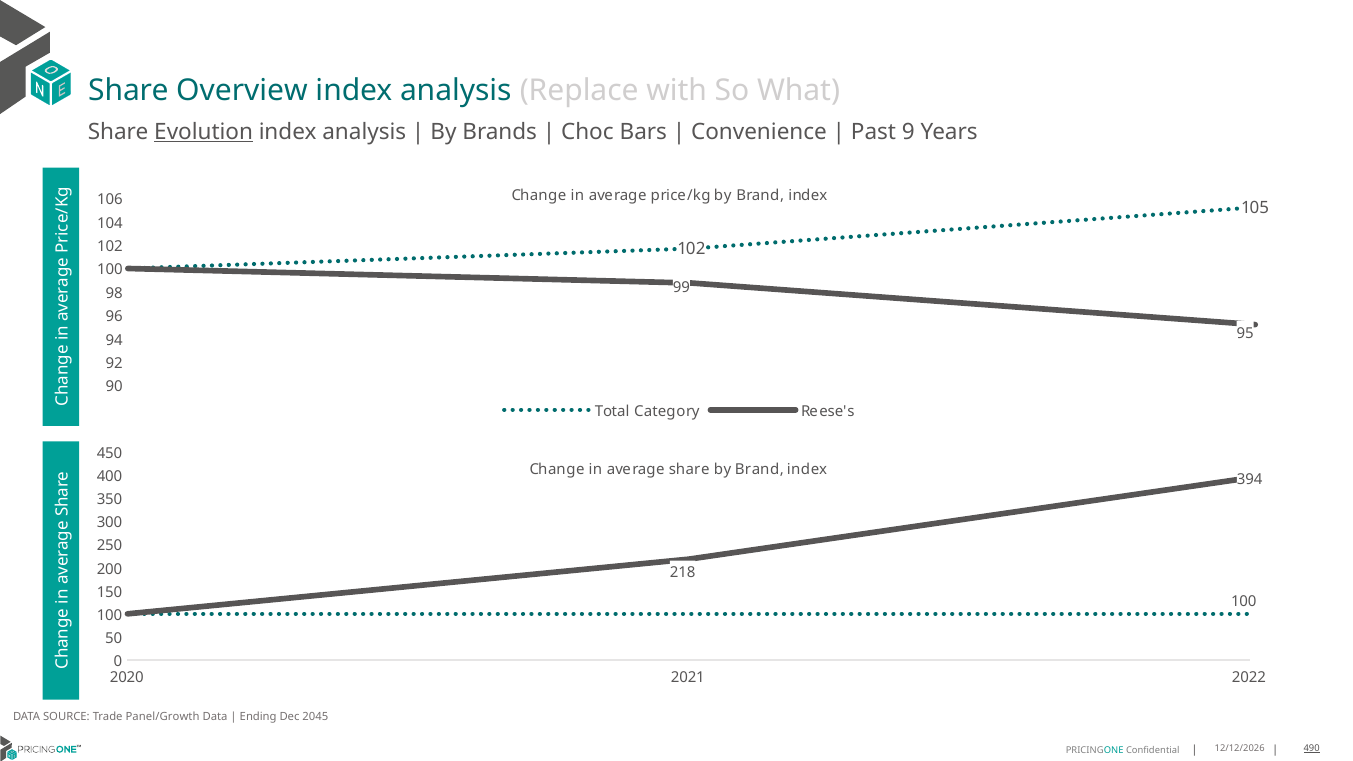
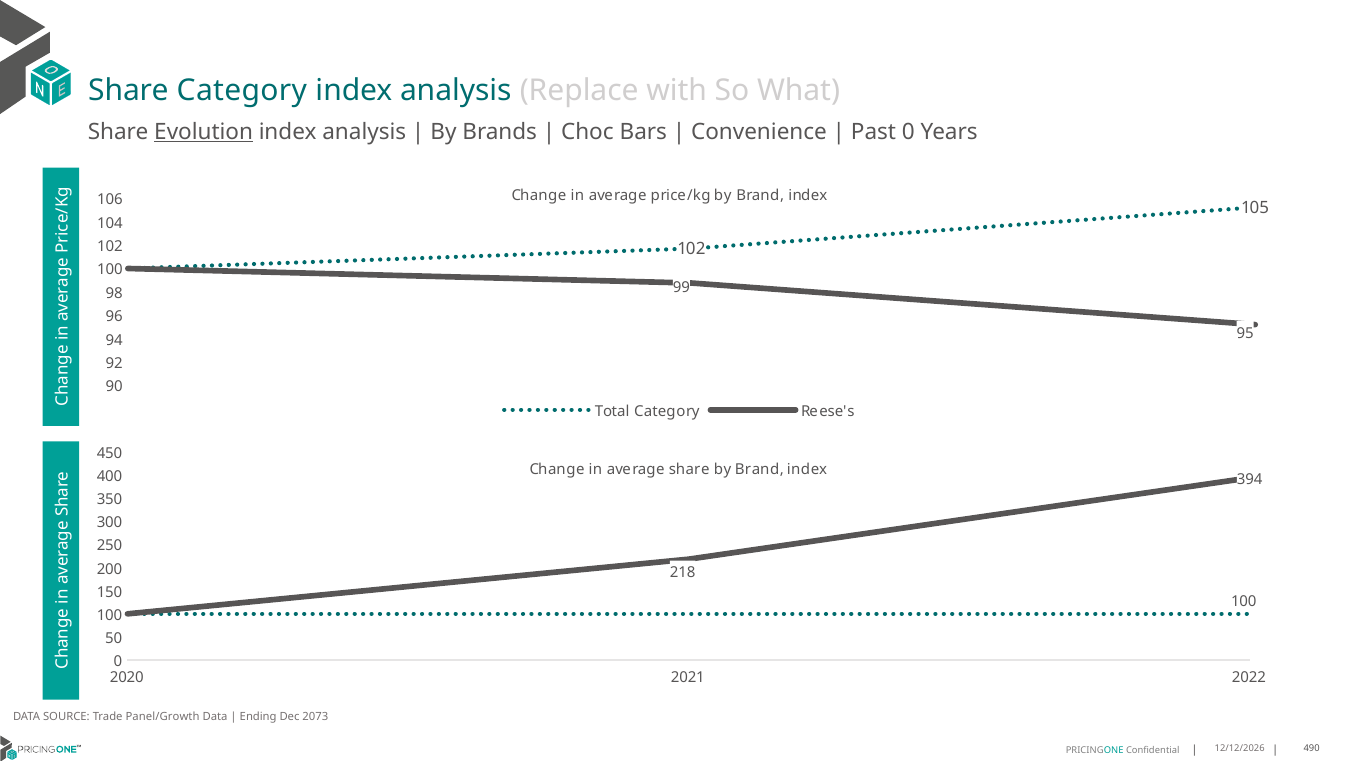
Share Overview: Overview -> Category (242, 91)
Past 9: 9 -> 0 (908, 132)
2045: 2045 -> 2073 (315, 717)
490 underline: present -> none (1312, 748)
